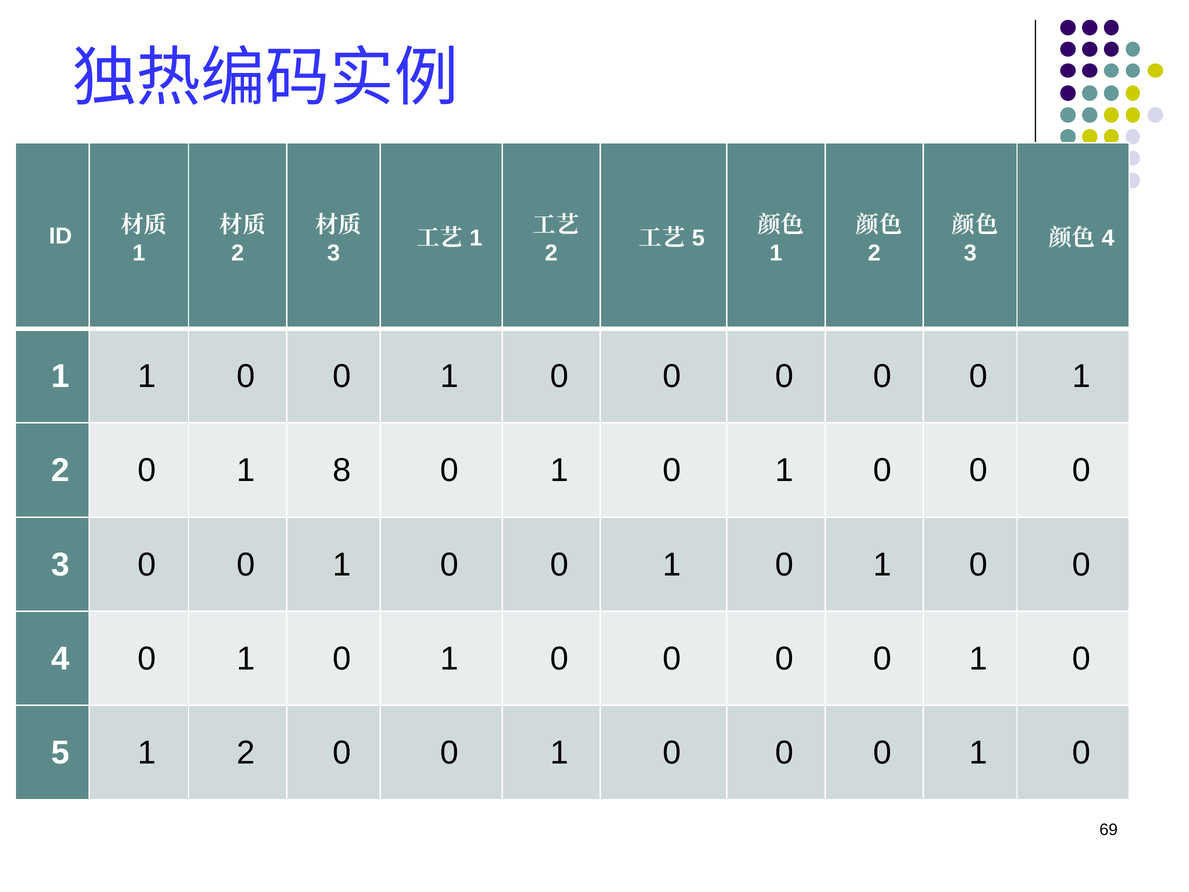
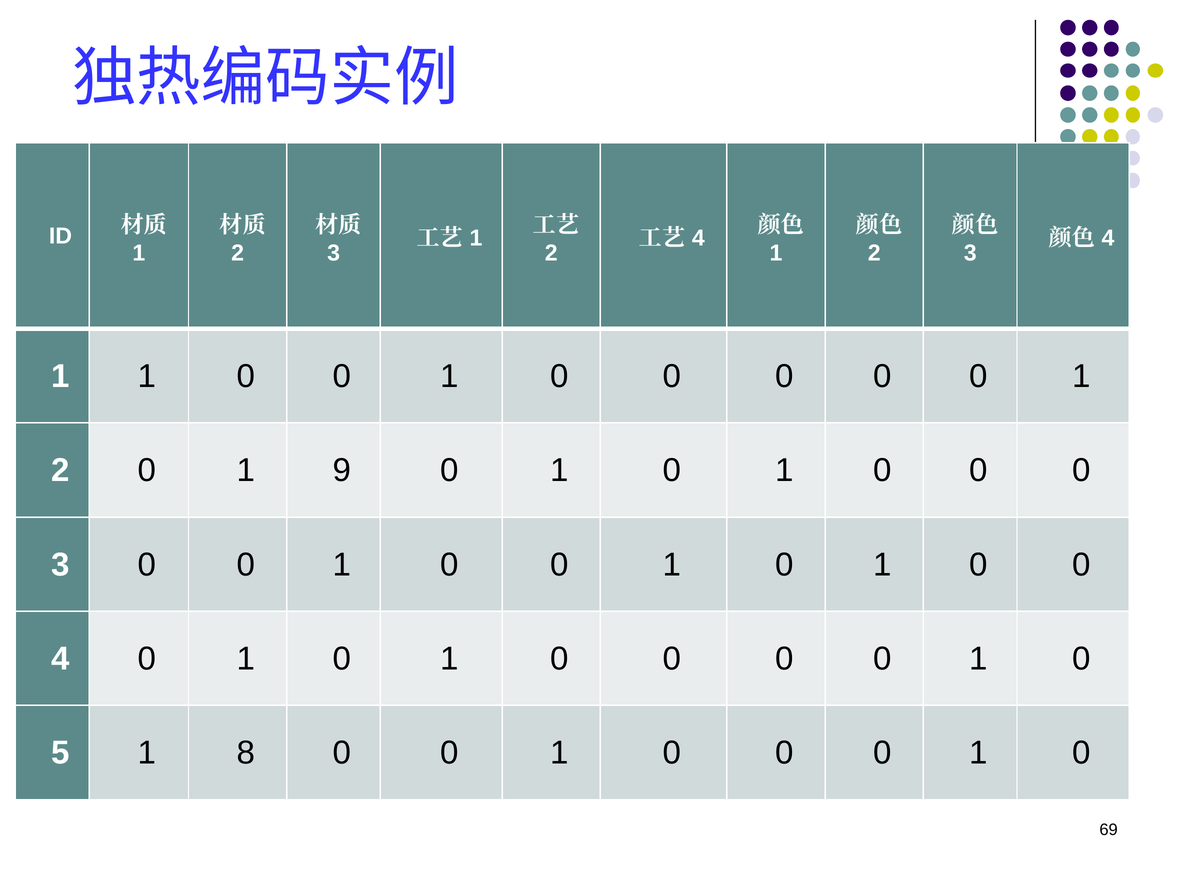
5: 5 -> 4 (698, 238)
8: 8 -> 9 (342, 470)
5 1 2: 2 -> 8 (246, 753)
